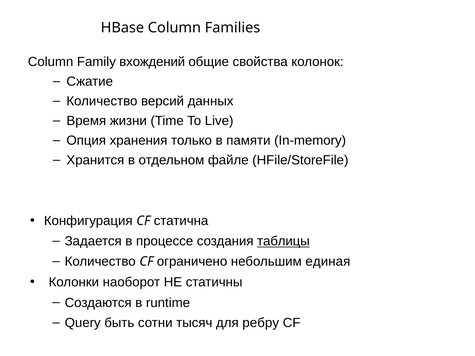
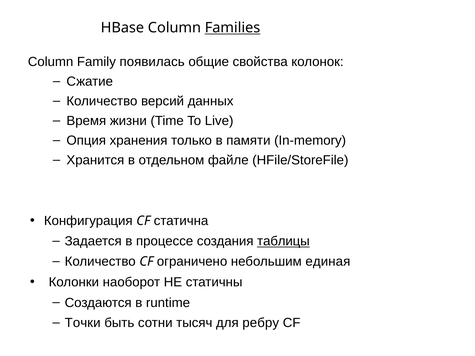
Families underline: none -> present (233, 28)
вхождений: вхождений -> появилась (152, 62)
Query: Query -> Точки (83, 323)
